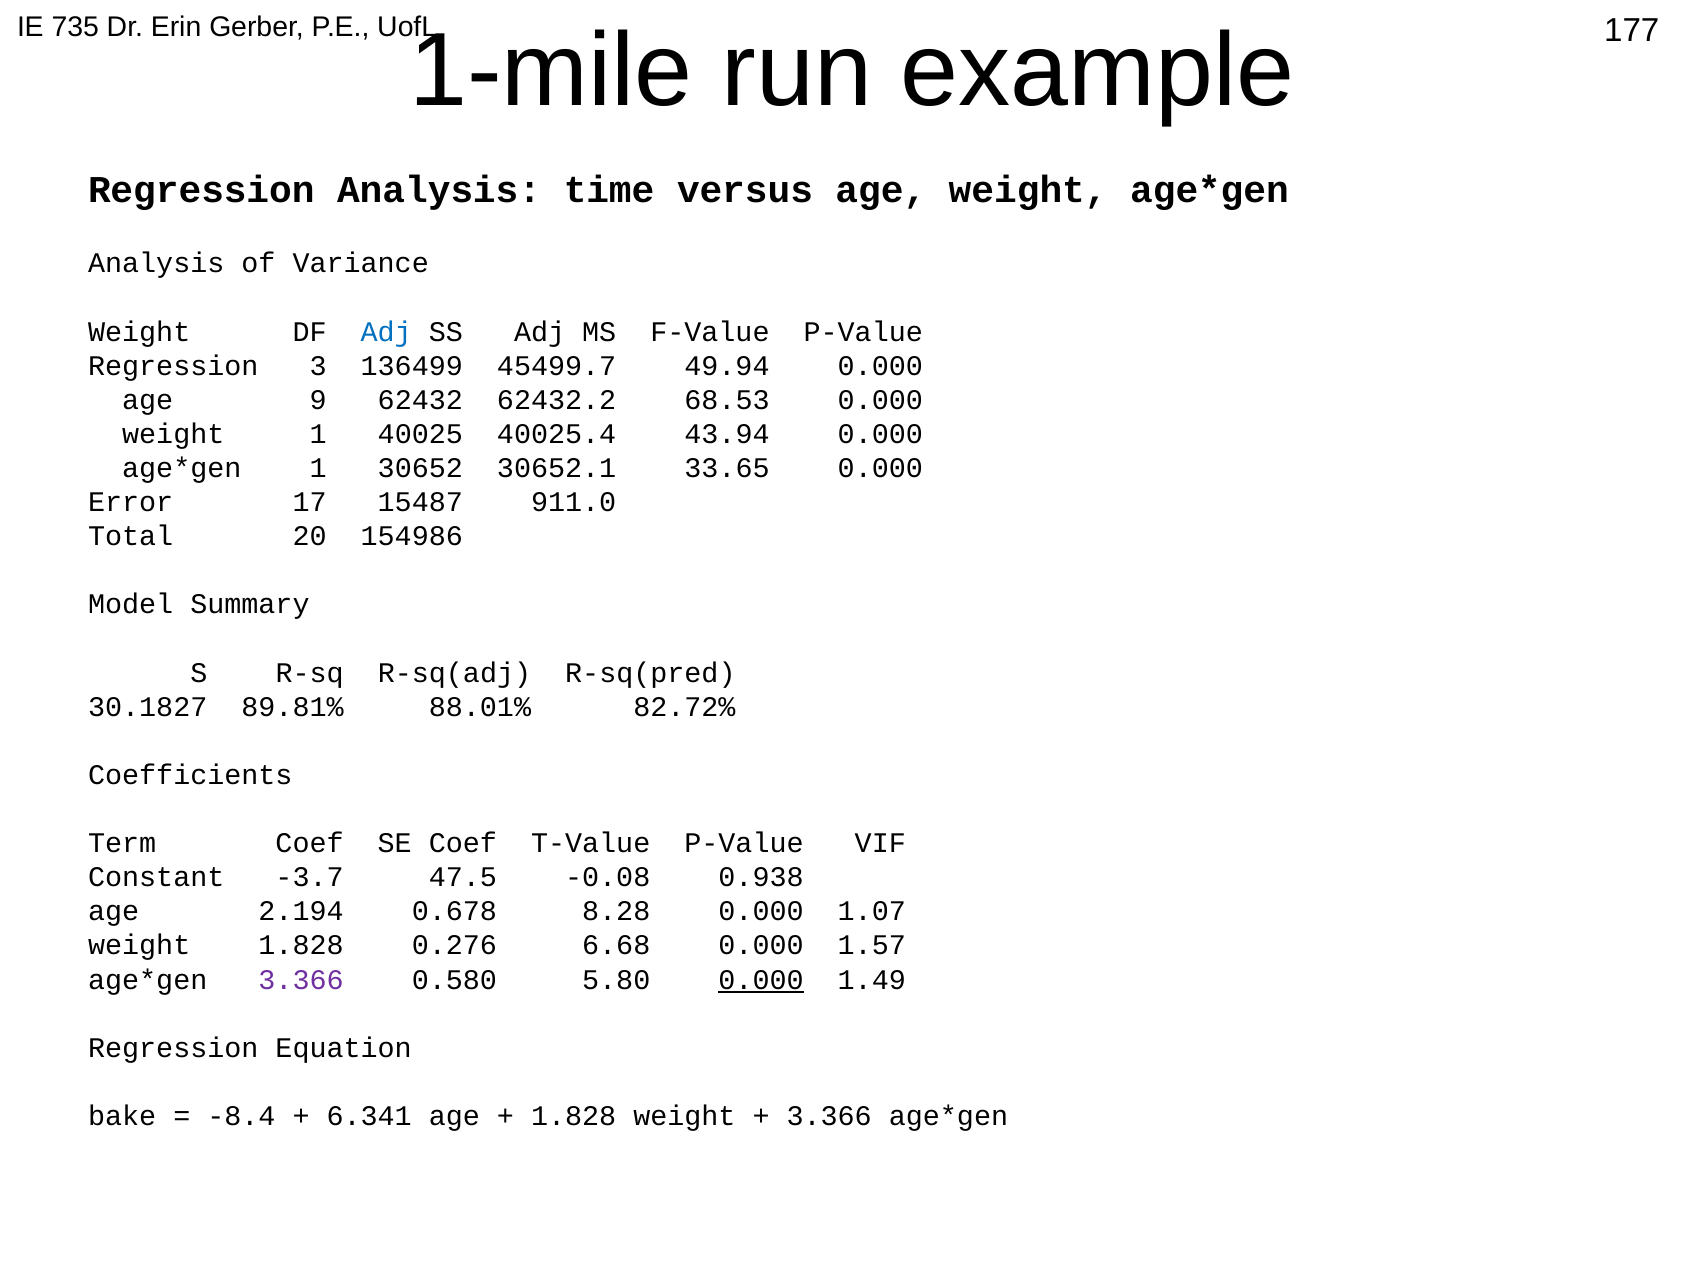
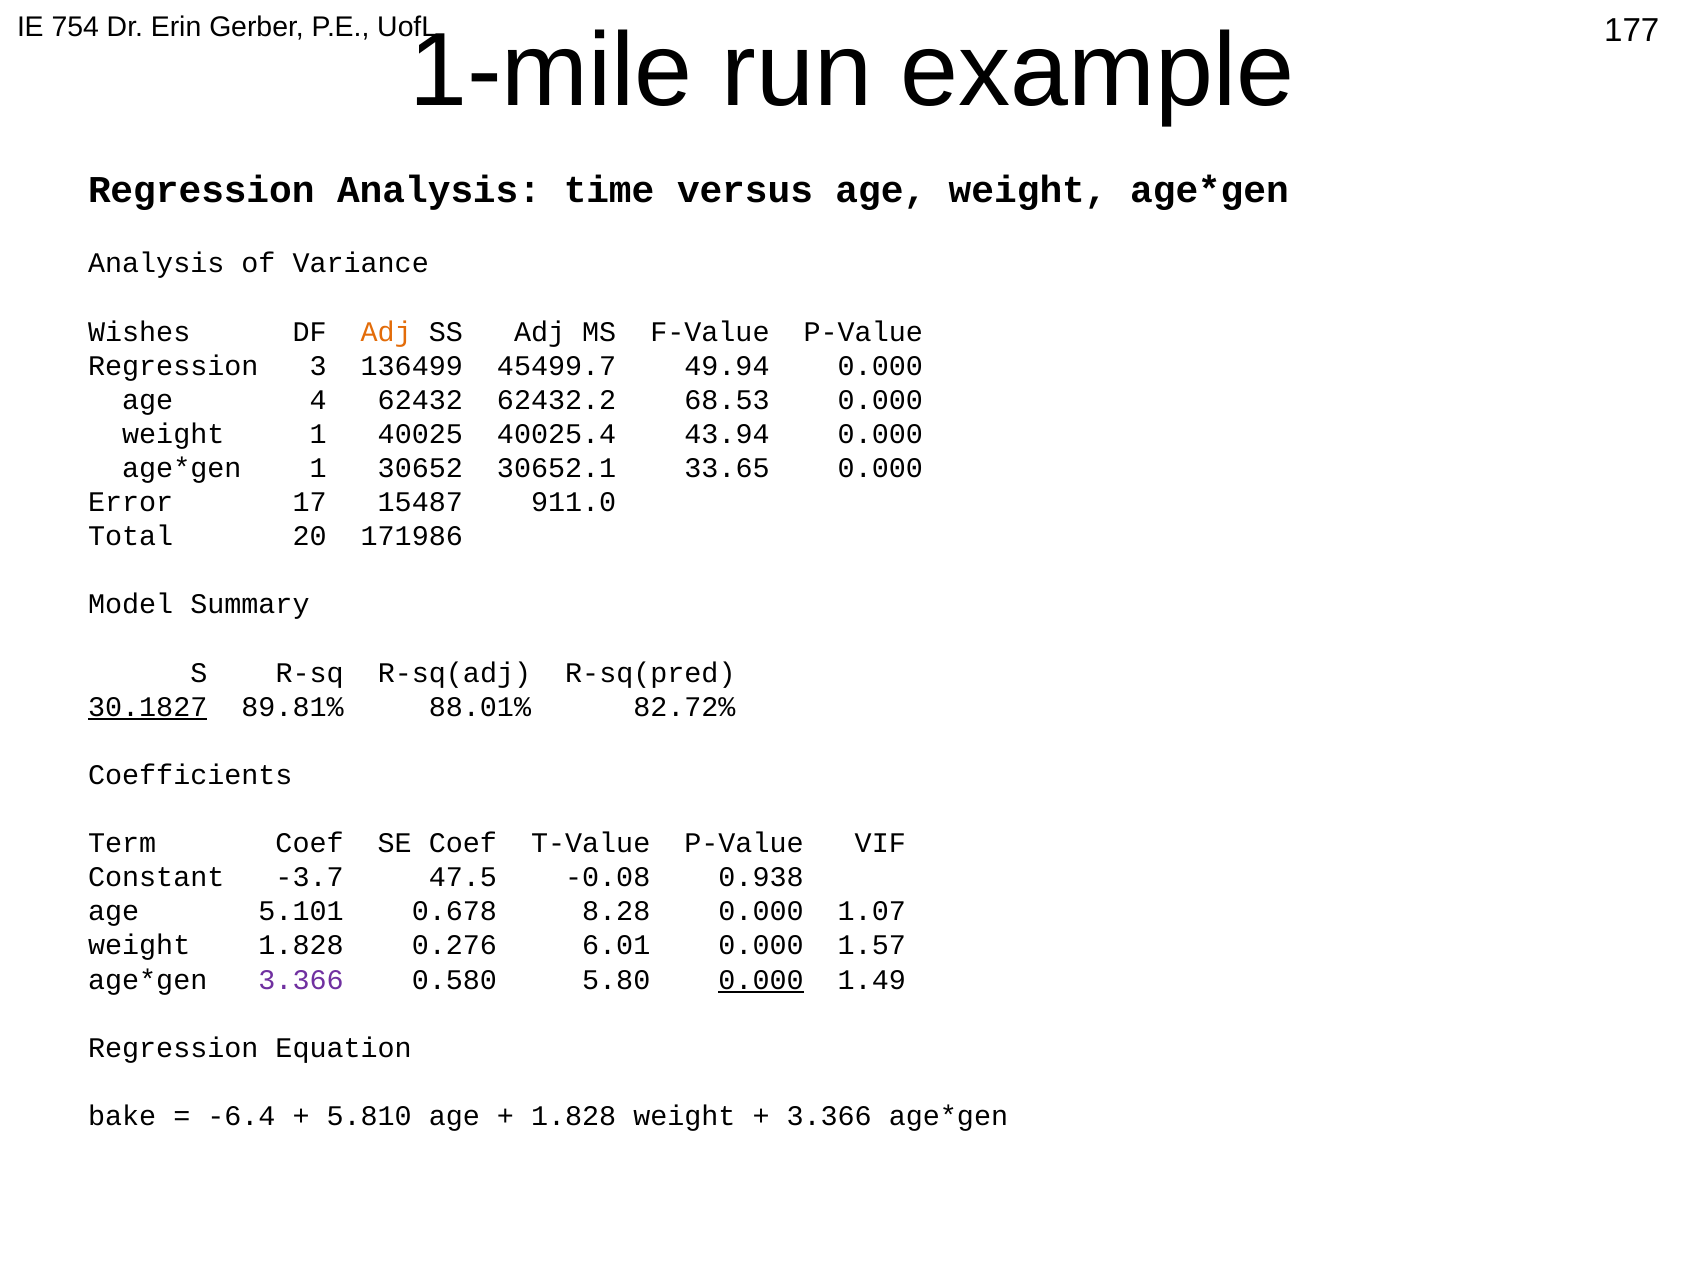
735: 735 -> 754 (75, 28)
Weight: Weight -> Wishes (139, 332)
Adj colour: blue -> orange (386, 332)
9: 9 -> 4 (318, 400)
154986: 154986 -> 171986 (412, 536)
30.1827 underline: none -> present (148, 707)
2.194: 2.194 -> 5.101 (301, 911)
6.68: 6.68 -> 6.01 (616, 945)
-8.4: -8.4 -> -6.4 (241, 1116)
6.341: 6.341 -> 5.810 (369, 1116)
